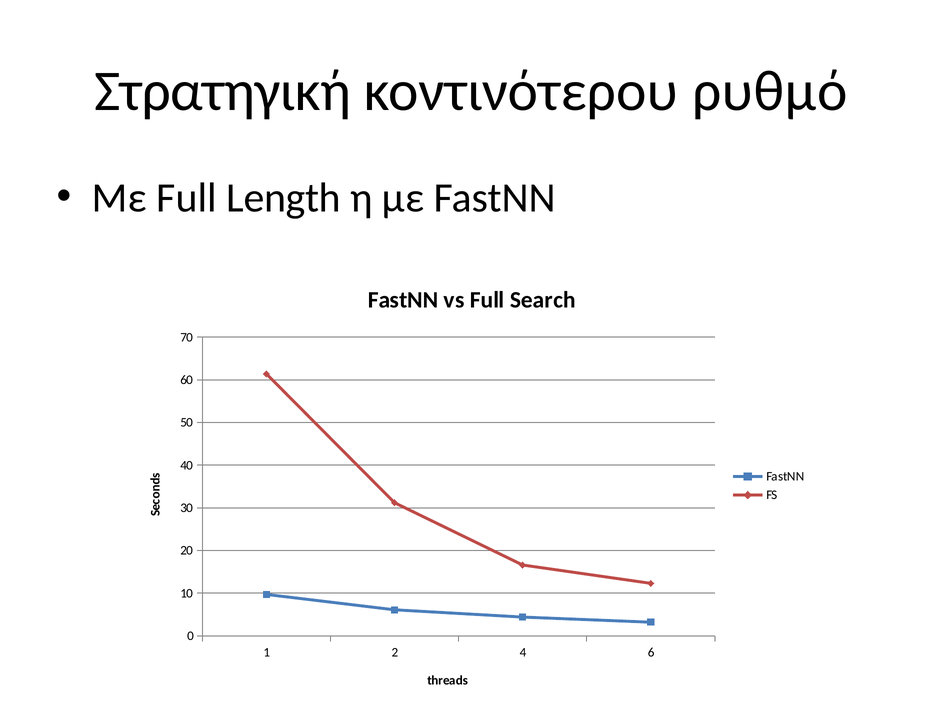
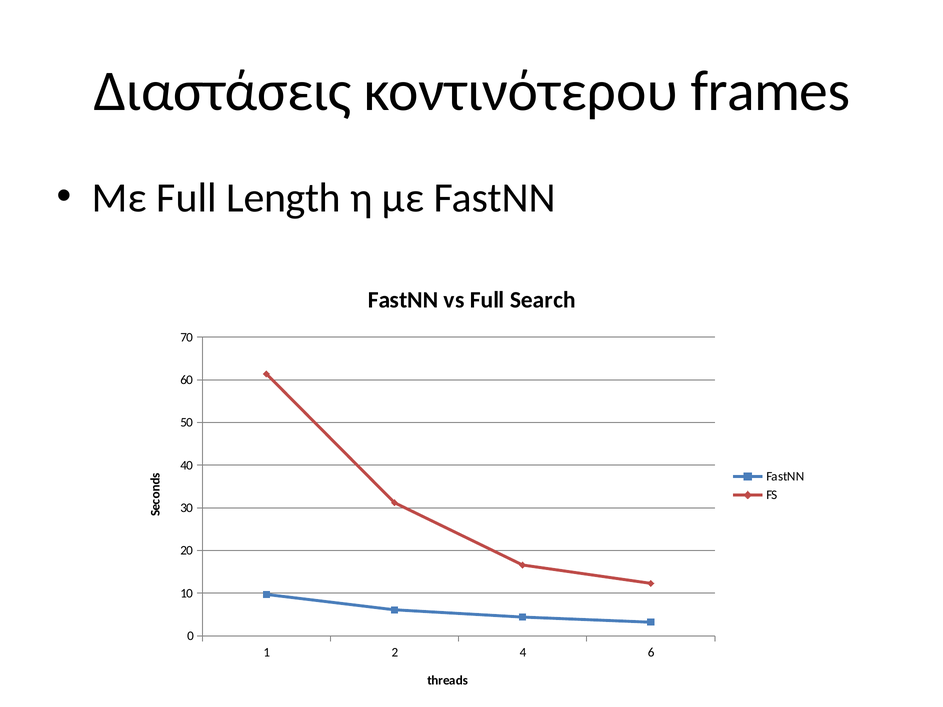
Στρατηγική: Στρατηγική -> Διαστάσεις (223, 91)
ρυθμό: ρυθμό -> frames (770, 91)
